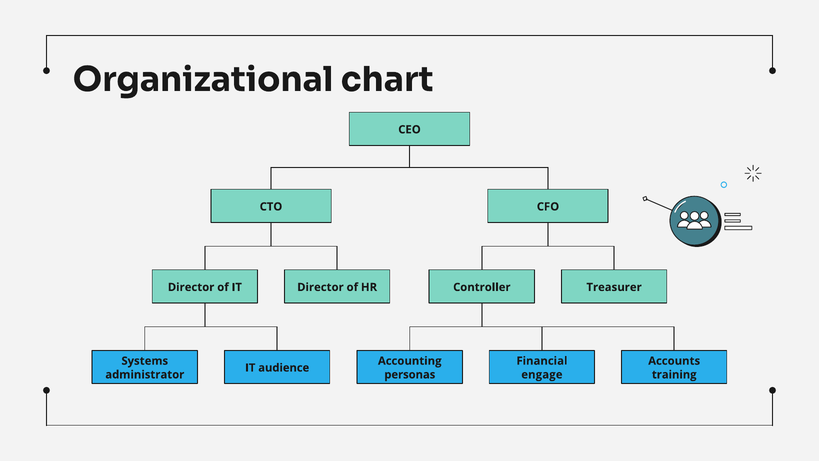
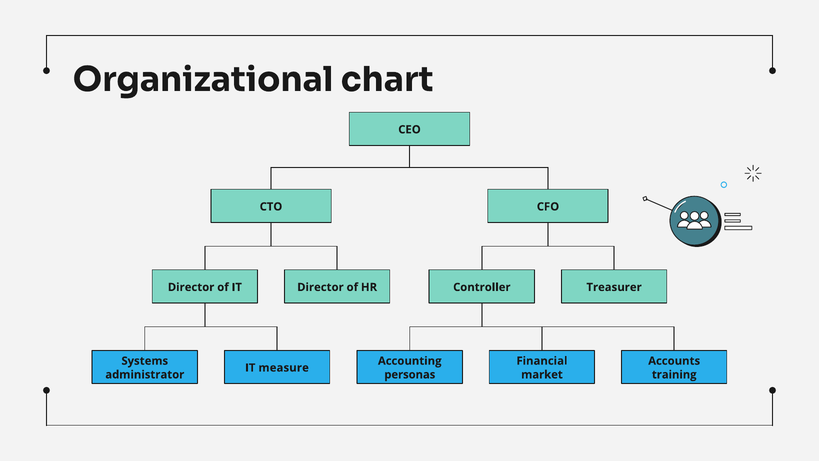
audience: audience -> measure (284, 368)
engage: engage -> market (542, 374)
